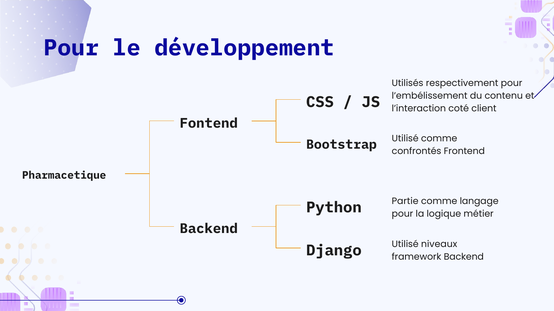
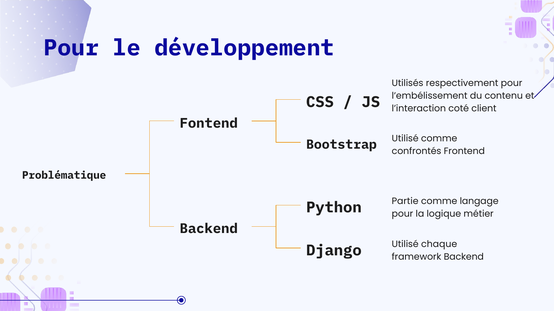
Pharmacetique: Pharmacetique -> Problématique (64, 176)
niveaux: niveaux -> chaque (439, 245)
